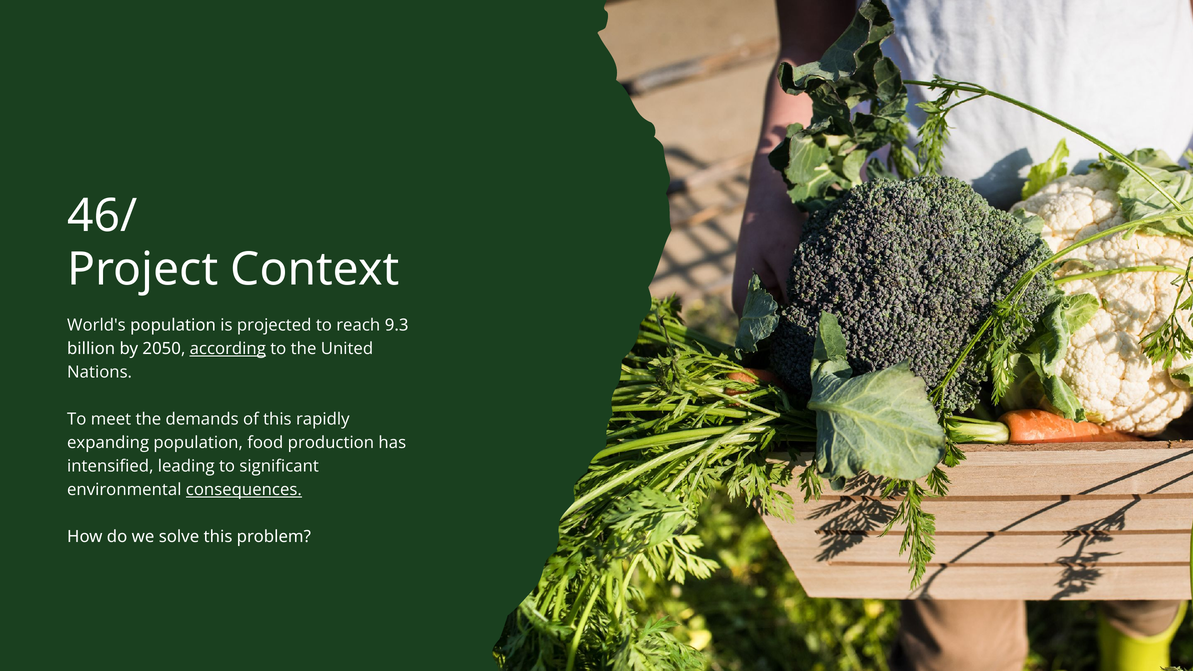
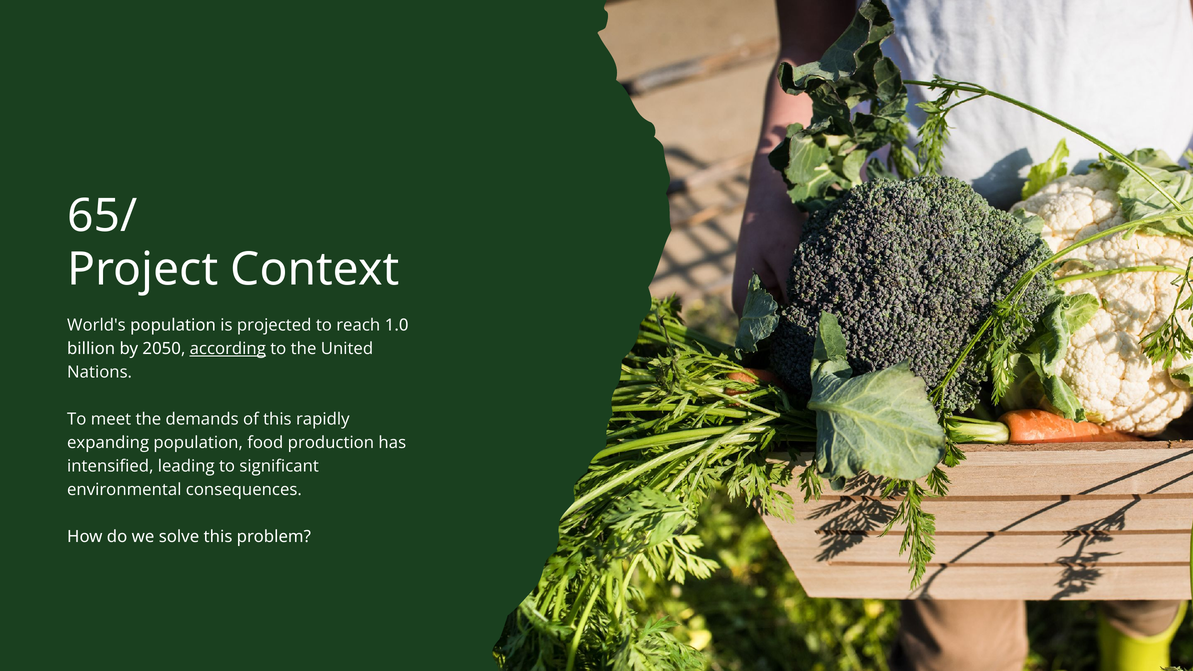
46/: 46/ -> 65/ (102, 216)
9.3: 9.3 -> 1.0 (397, 325)
consequences underline: present -> none (244, 490)
